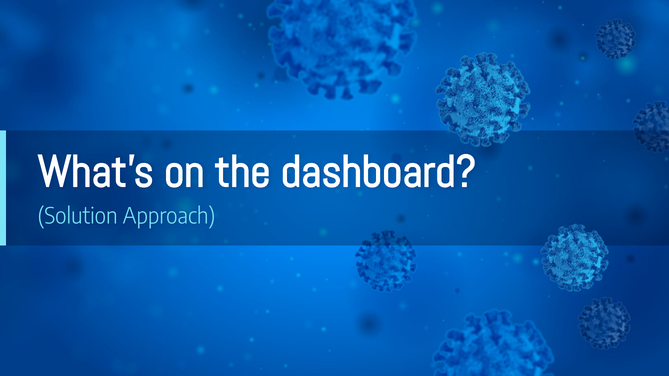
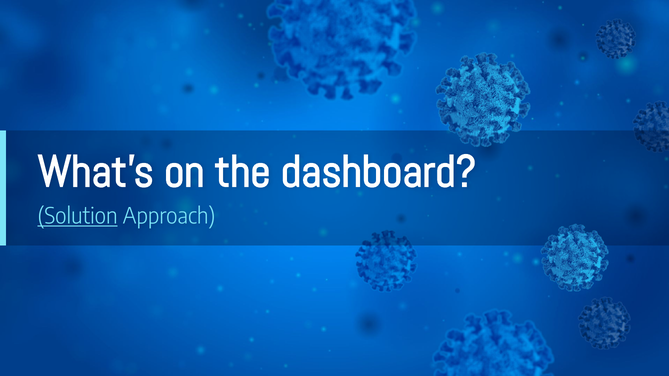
Solution underline: none -> present (78, 217)
